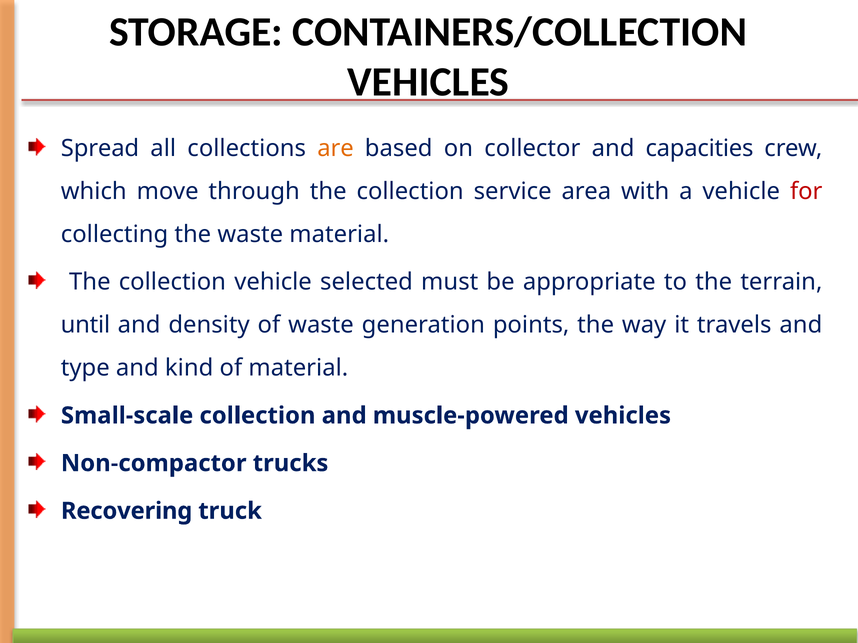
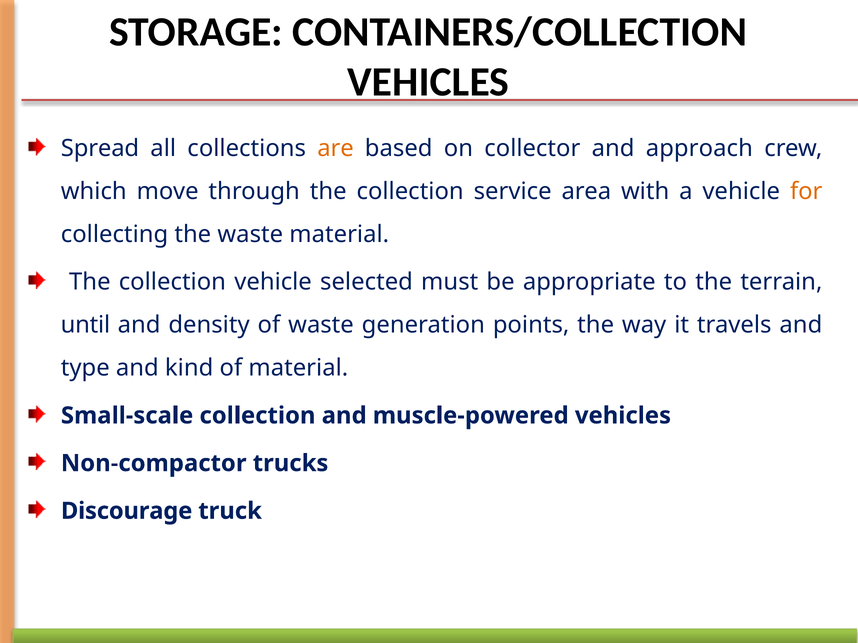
capacities: capacities -> approach (699, 149)
for colour: red -> orange (806, 192)
Recovering: Recovering -> Discourage (127, 511)
